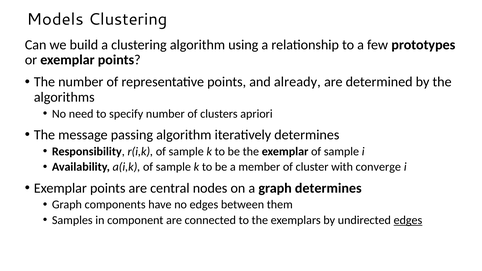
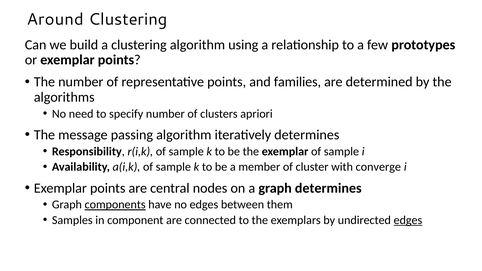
Models: Models -> Around (55, 19)
already: already -> families (297, 82)
components underline: none -> present (115, 205)
